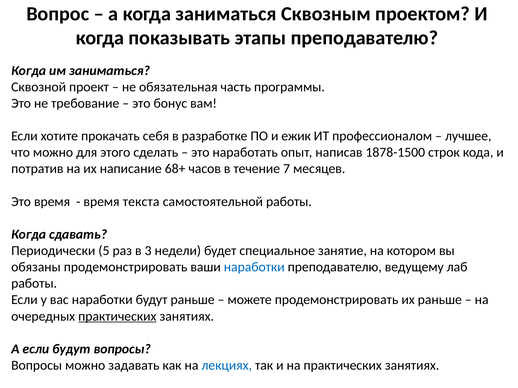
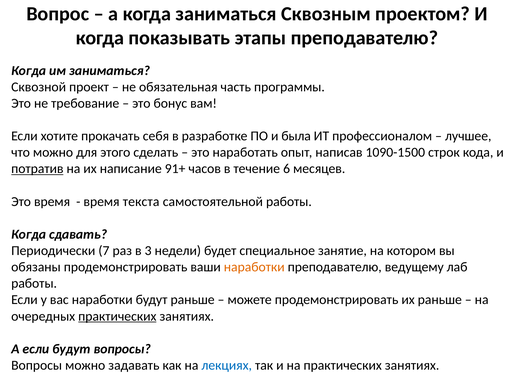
ежик: ежик -> была (296, 136)
1878-1500: 1878-1500 -> 1090-1500 (395, 153)
потратив underline: none -> present (37, 169)
68+: 68+ -> 91+ (175, 169)
7: 7 -> 6 (287, 169)
5: 5 -> 7 (104, 251)
наработки colour: blue -> orange (254, 267)
